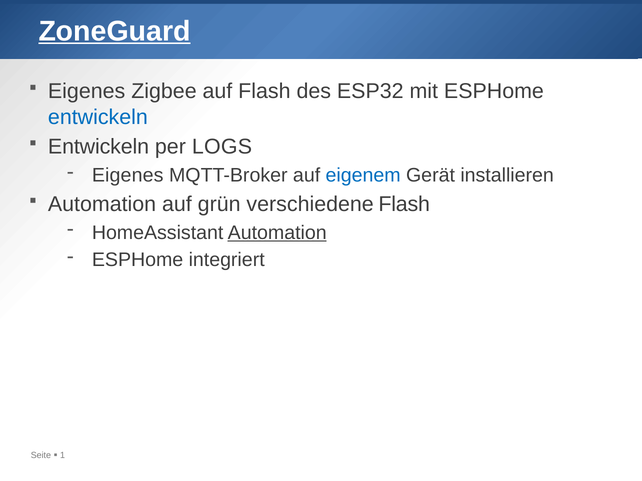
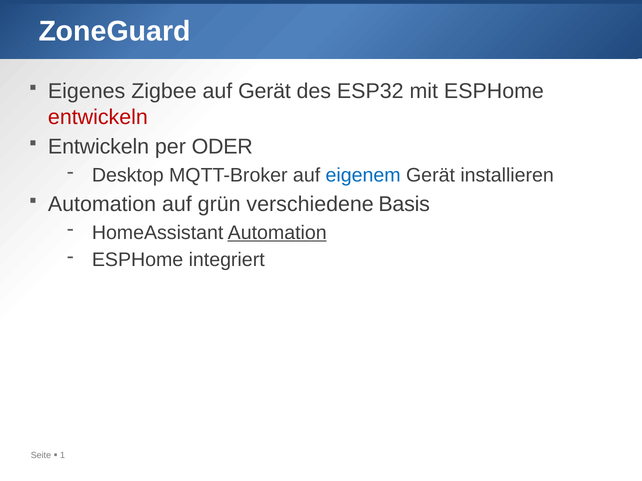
ZoneGuard underline: present -> none (115, 31)
auf Flash: Flash -> Gerät (265, 91)
entwickeln colour: blue -> red (98, 117)
LOGS: LOGS -> ODER (222, 147)
Eigenes: Eigenes -> Desktop (128, 175)
verschiedene Flash: Flash -> Basis (404, 204)
